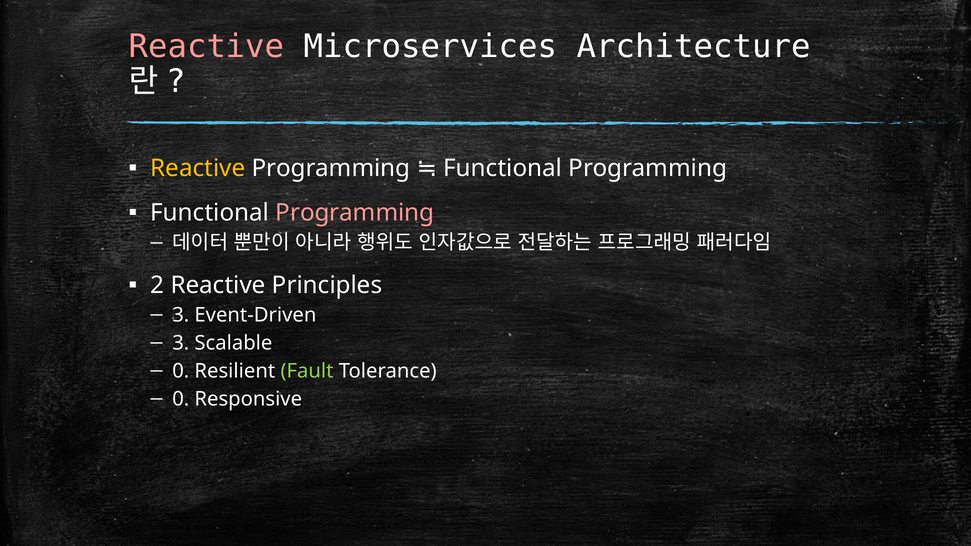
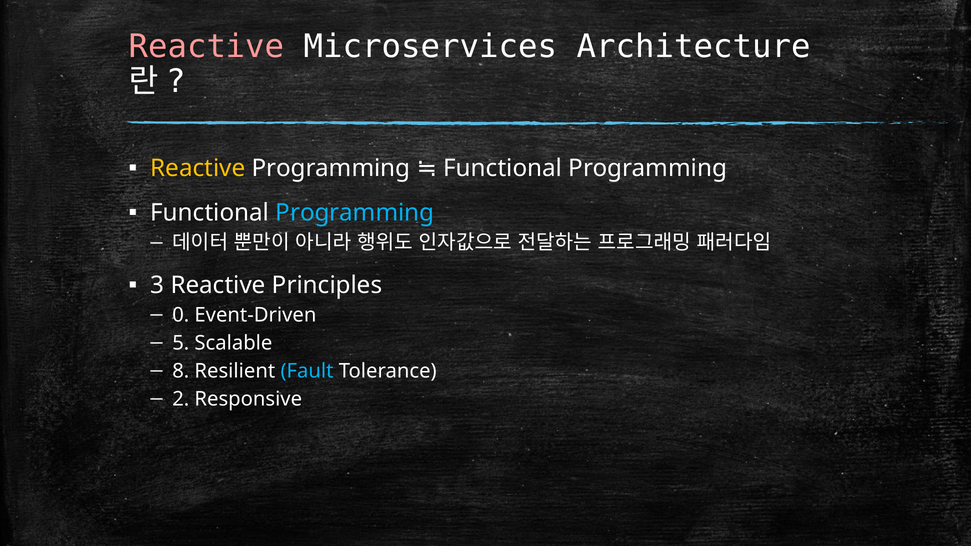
Programming colour: pink -> light blue (355, 213)
2: 2 -> 3 (157, 285)
3: 3 -> 0 (181, 315)
3: 3 -> 5 (181, 343)
0: 0 -> 8 (181, 371)
Fault colour: light green -> light blue (307, 371)
0: 0 -> 2 (181, 399)
